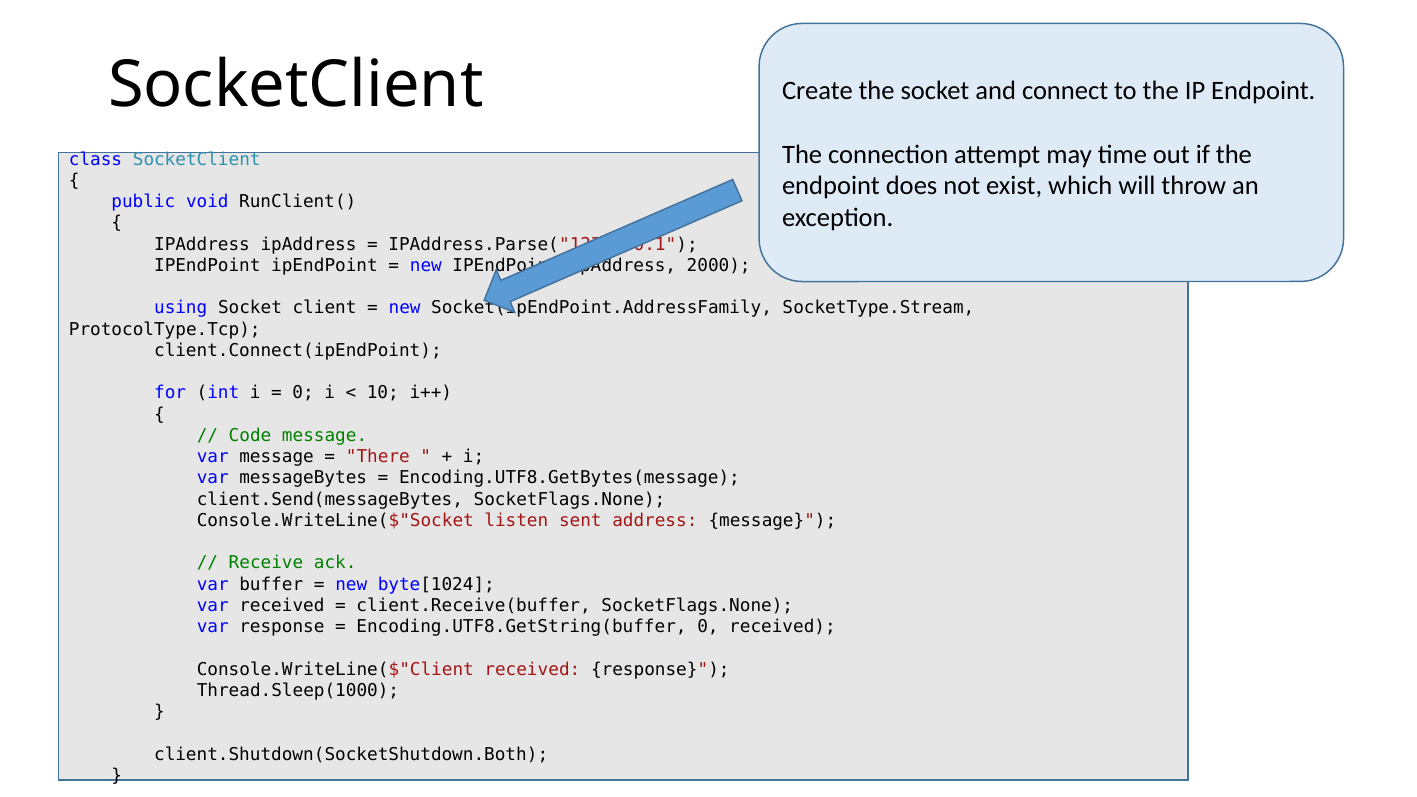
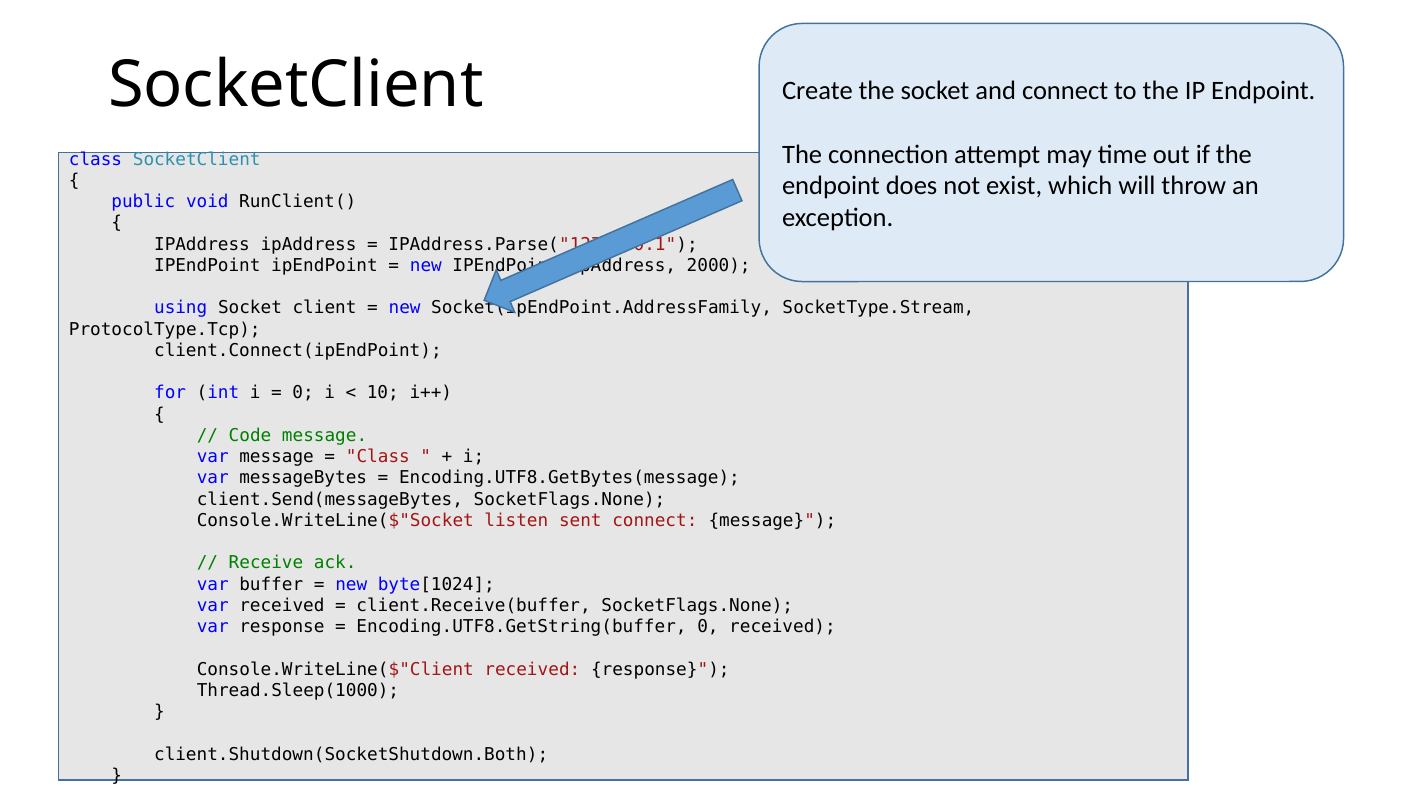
There: There -> Class (378, 457)
sent address: address -> connect (655, 521)
